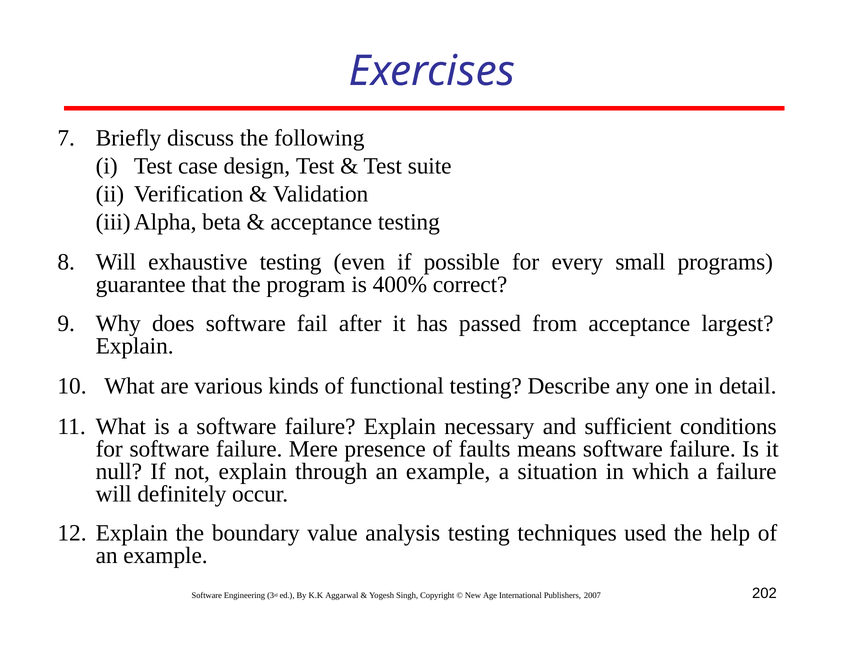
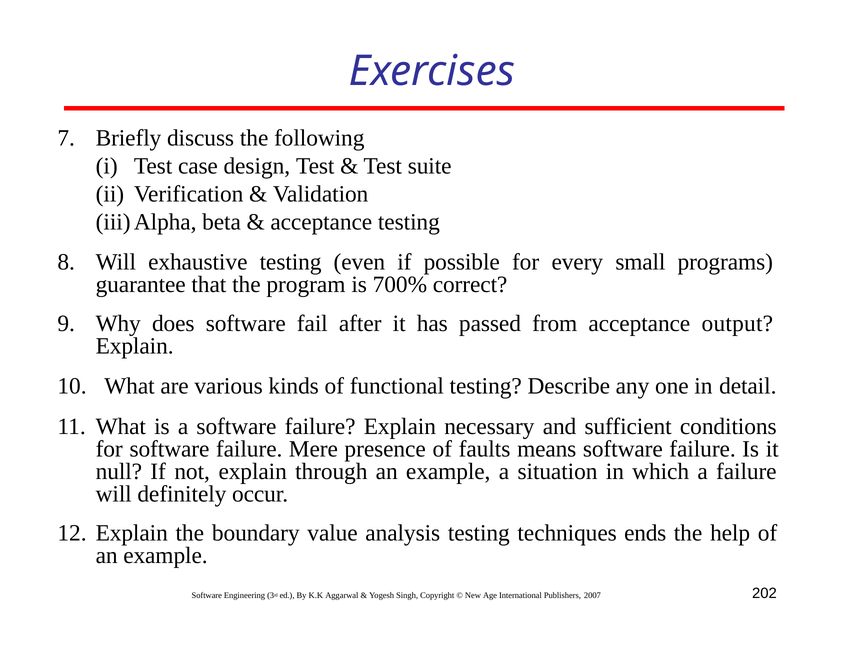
400%: 400% -> 700% (400, 285)
largest: largest -> output (737, 324)
used: used -> ends (645, 533)
